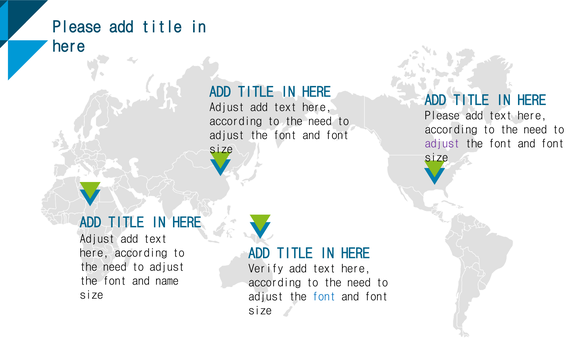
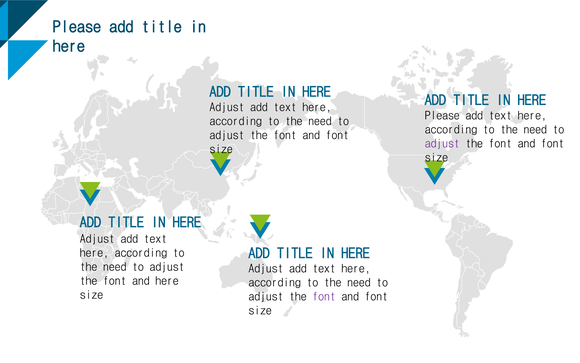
Verify: Verify -> Adjust (266, 268)
and name: name -> here (167, 281)
font colour: blue -> purple (324, 296)
